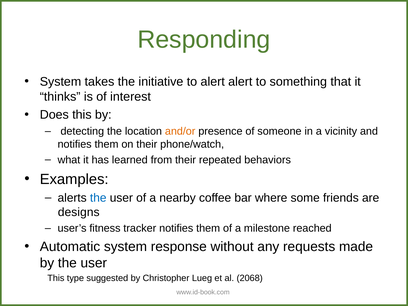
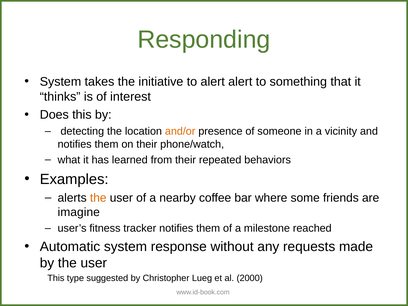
the colour: blue -> orange (98, 198)
designs: designs -> imagine (79, 212)
2068: 2068 -> 2000 (250, 278)
